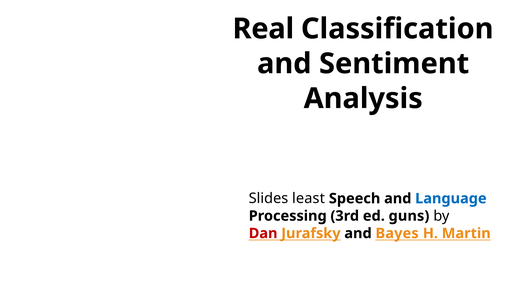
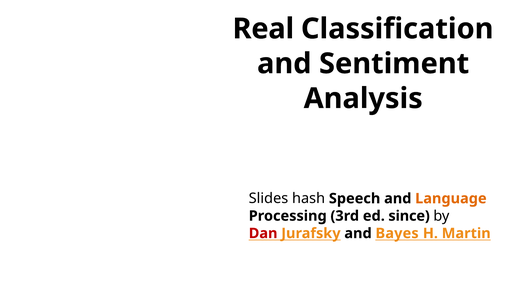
least: least -> hash (309, 198)
Language colour: blue -> orange (451, 198)
guns: guns -> since (409, 216)
